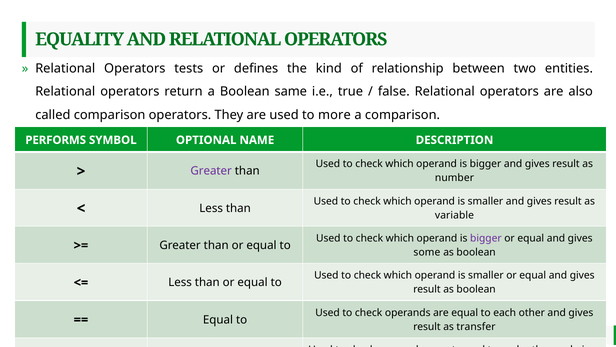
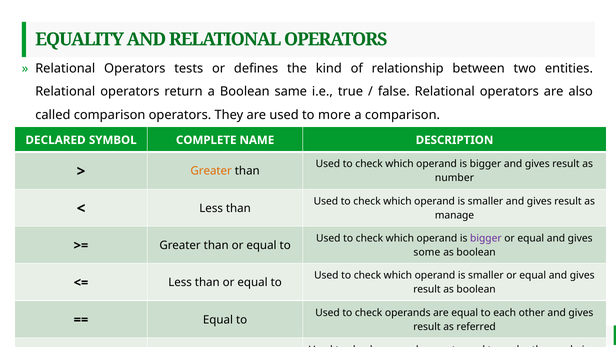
PERFORMS: PERFORMS -> DECLARED (56, 140)
OPTIONAL: OPTIONAL -> COMPLETE (206, 140)
Greater colour: purple -> orange (211, 171)
variable: variable -> manage (455, 215)
transfer: transfer -> referred (476, 326)
